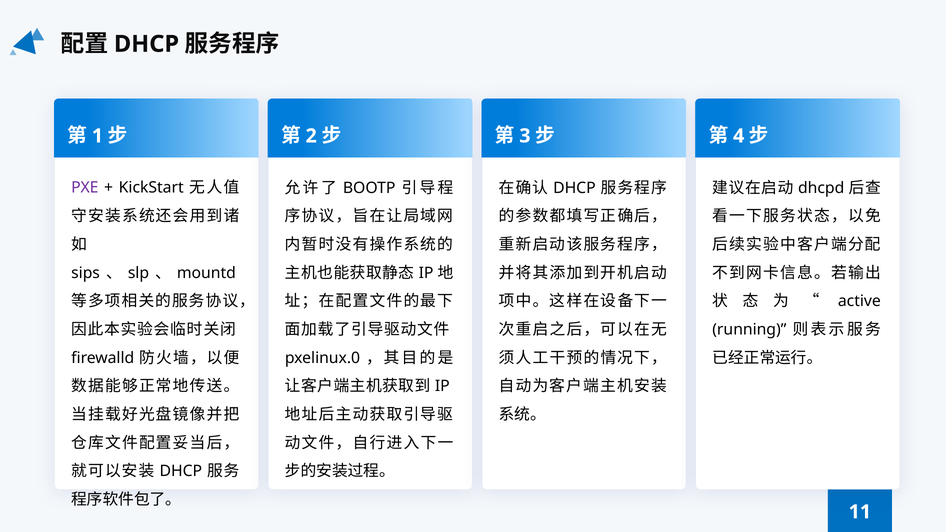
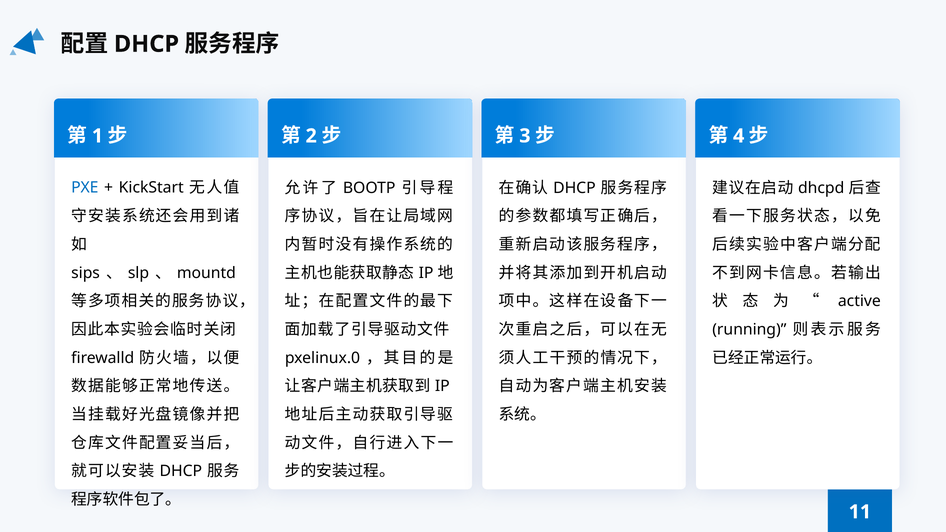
PXE colour: purple -> blue (85, 188)
